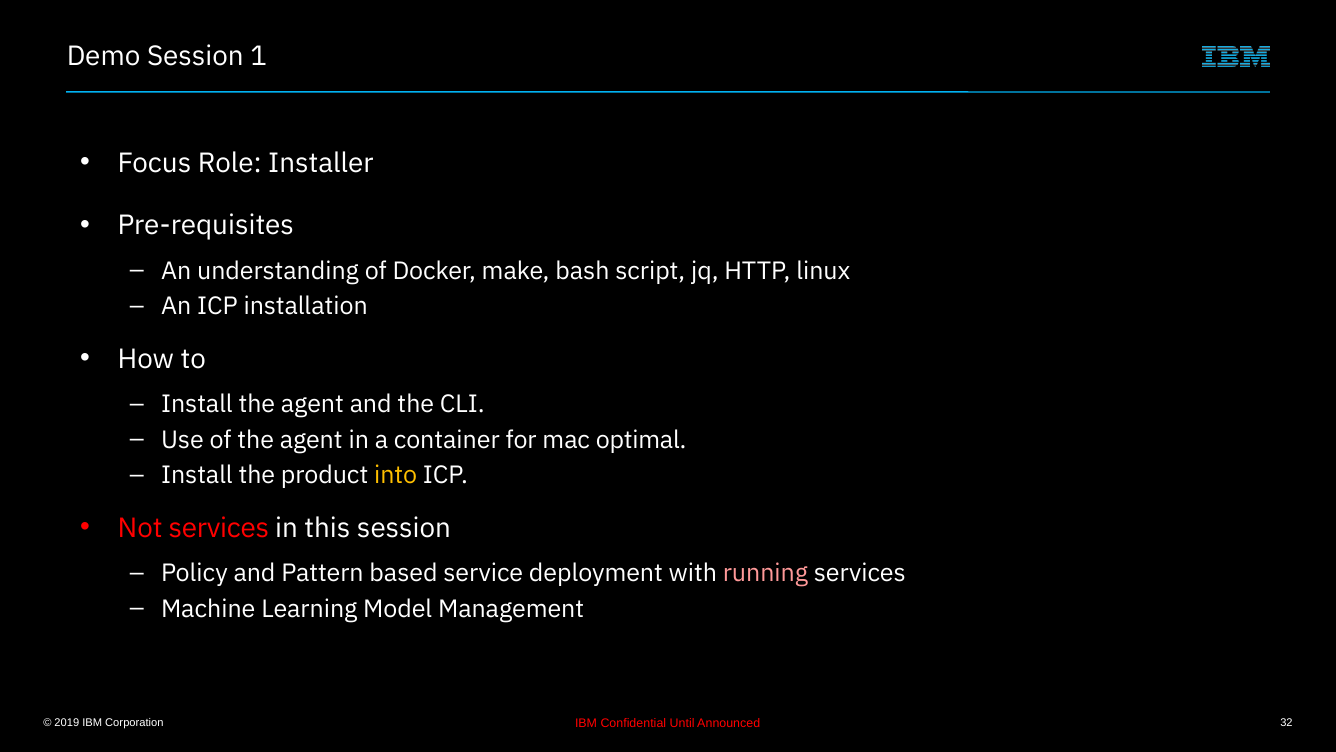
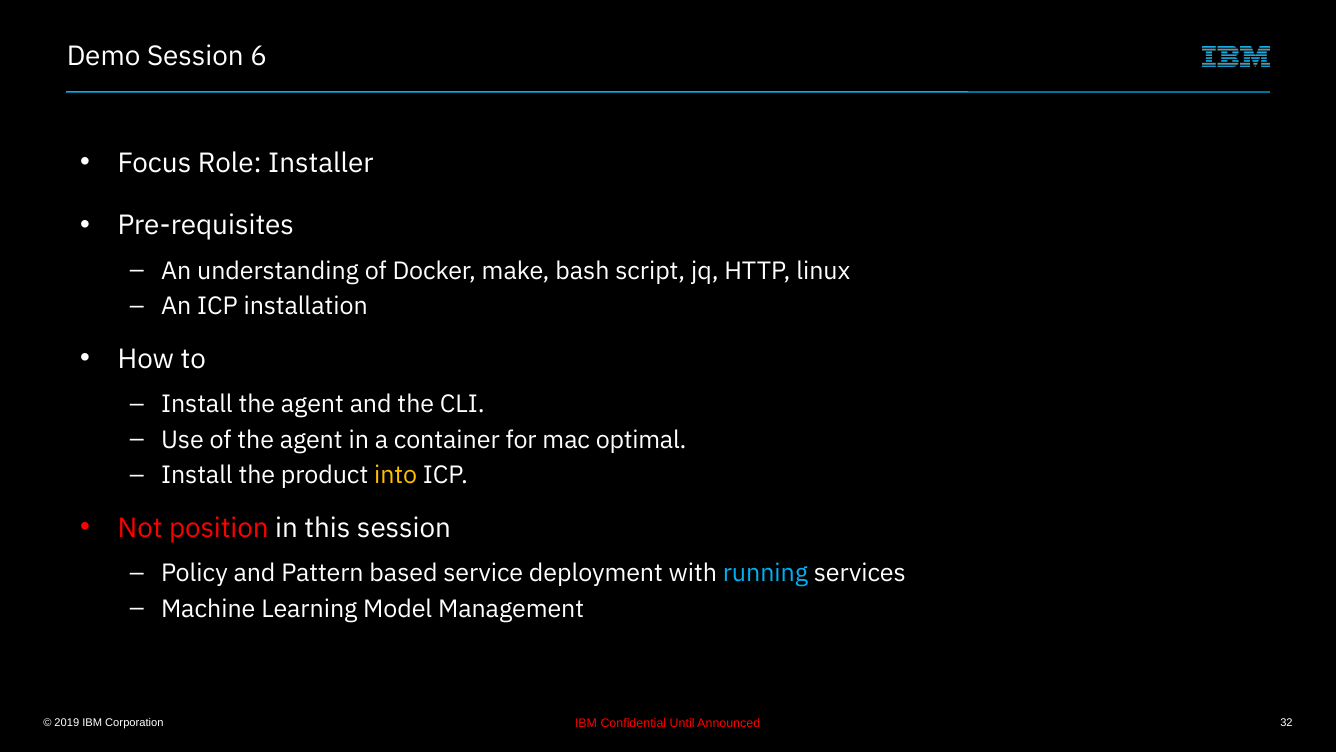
1: 1 -> 6 (259, 56)
Not services: services -> position (219, 528)
running colour: pink -> light blue (765, 573)
